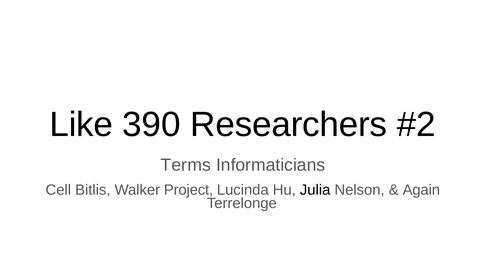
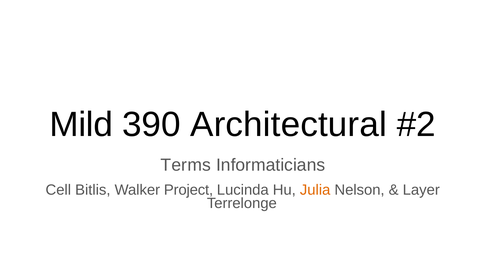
Like: Like -> Mild (81, 125)
Researchers: Researchers -> Architectural (289, 125)
Julia colour: black -> orange (315, 190)
Again: Again -> Layer (421, 190)
